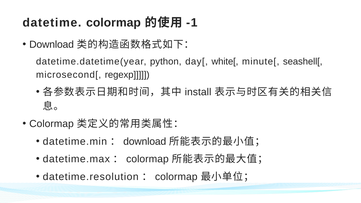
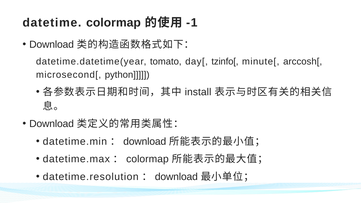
python: python -> tomato (166, 62)
white[: white[ -> tzinfo[ (225, 62)
seashell[: seashell[ -> arccosh[ (303, 62)
regexp: regexp -> python (127, 75)
Colormap: Colormap -> Download (52, 124)
colormap: colormap -> download (176, 177)
